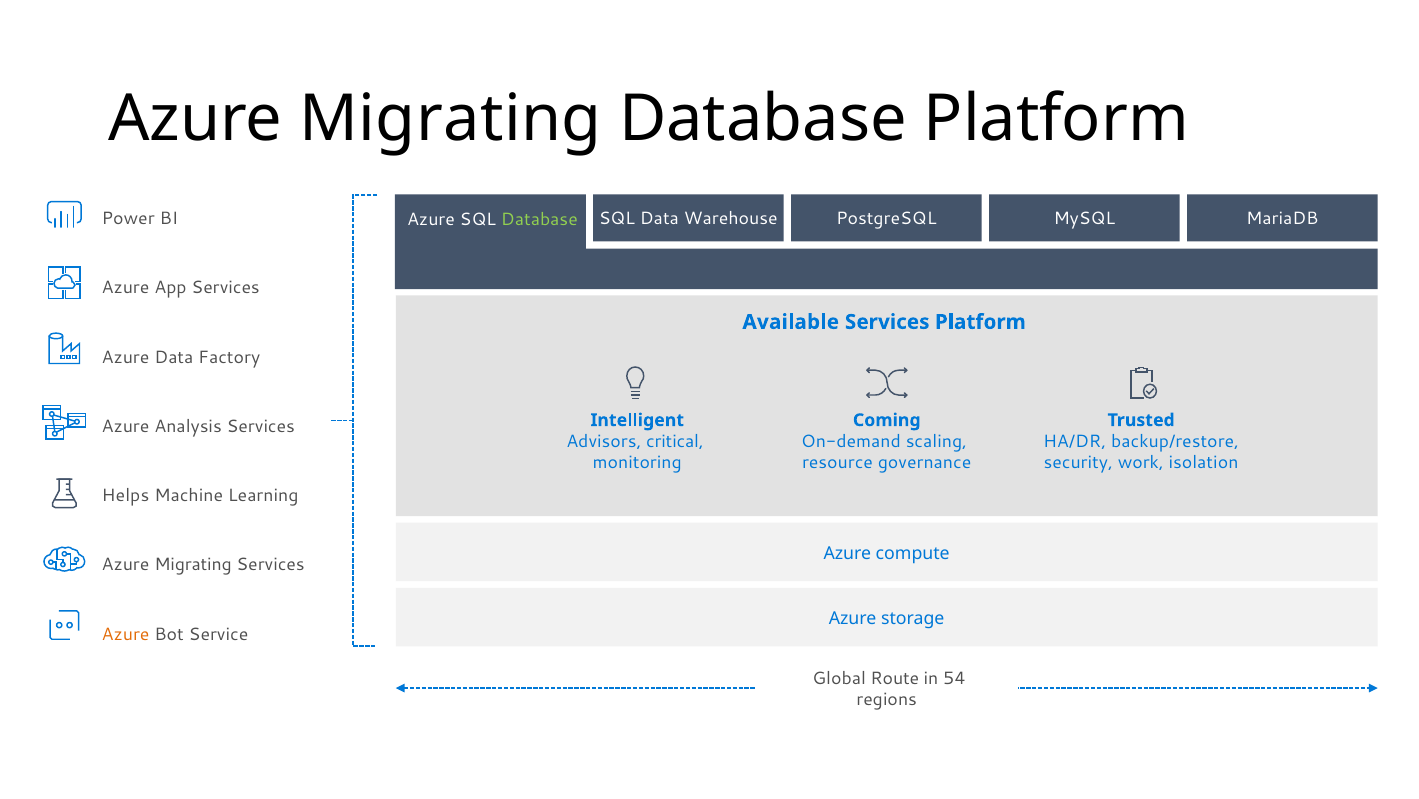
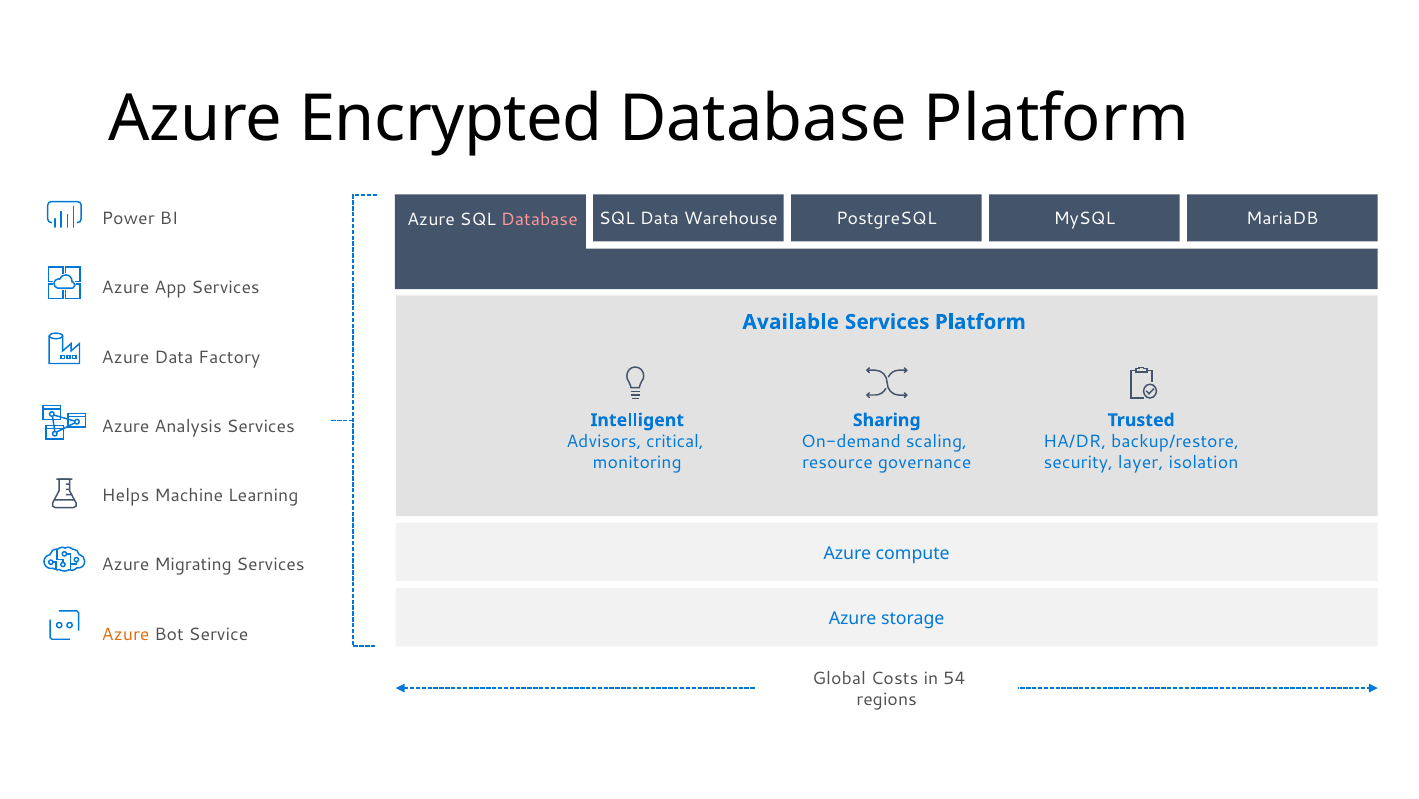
Migrating: Migrating -> Encrypted (451, 119)
Database colour: light green -> pink (539, 220)
Coming: Coming -> Sharing (887, 420)
work: work -> layer (1141, 463)
Route: Route -> Costs (895, 678)
